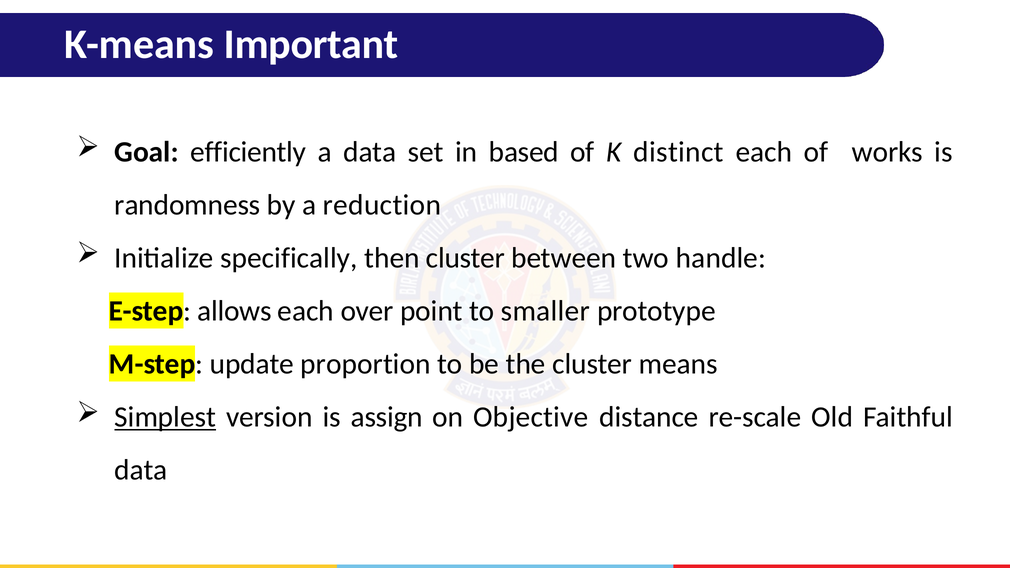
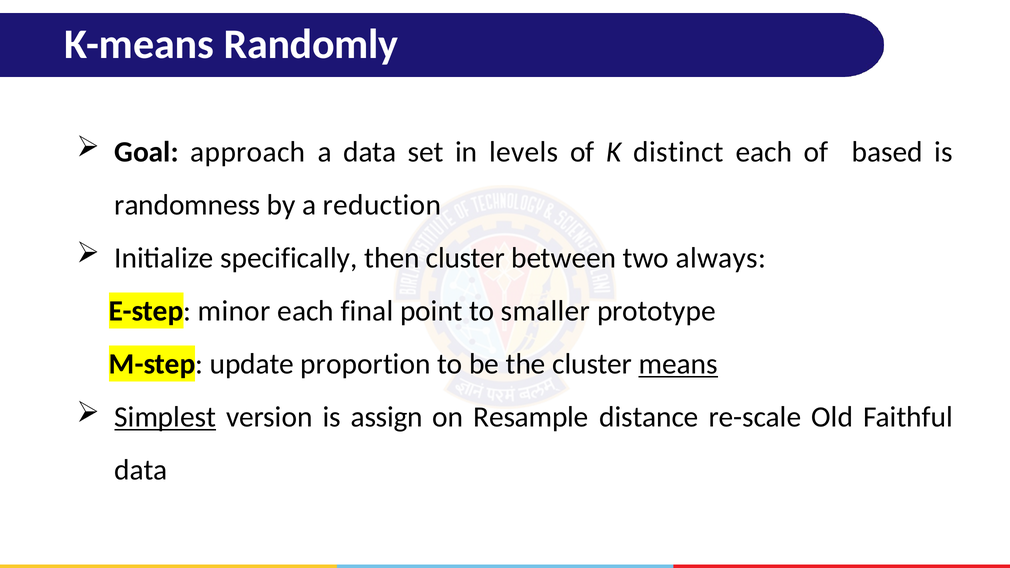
Important: Important -> Randomly (311, 44)
efficiently: efficiently -> approach (248, 152)
based: based -> levels (524, 152)
works: works -> based (887, 152)
handle: handle -> always (721, 258)
allows: allows -> minor (234, 311)
over: over -> final (367, 311)
means underline: none -> present (678, 364)
Objective: Objective -> Resample (531, 417)
